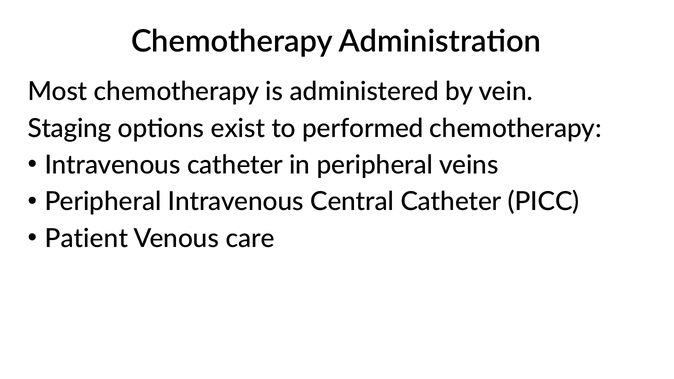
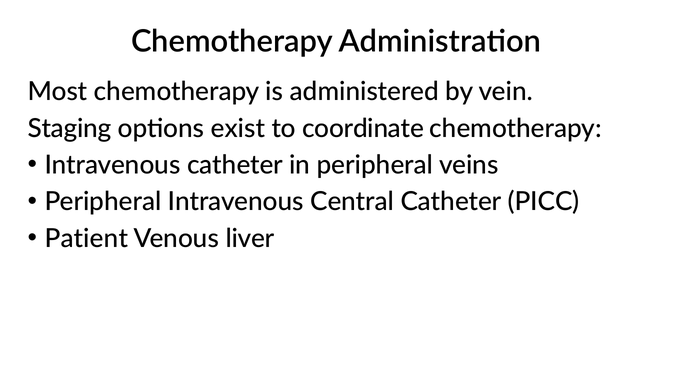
performed: performed -> coordinate (363, 128)
care: care -> liver (250, 239)
